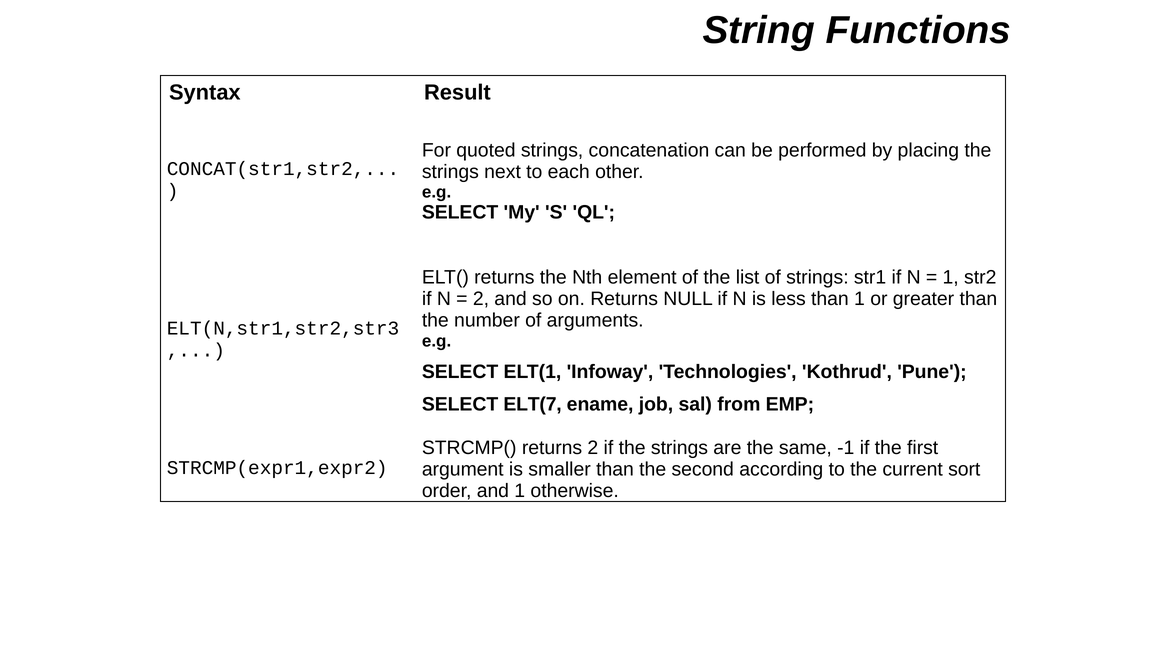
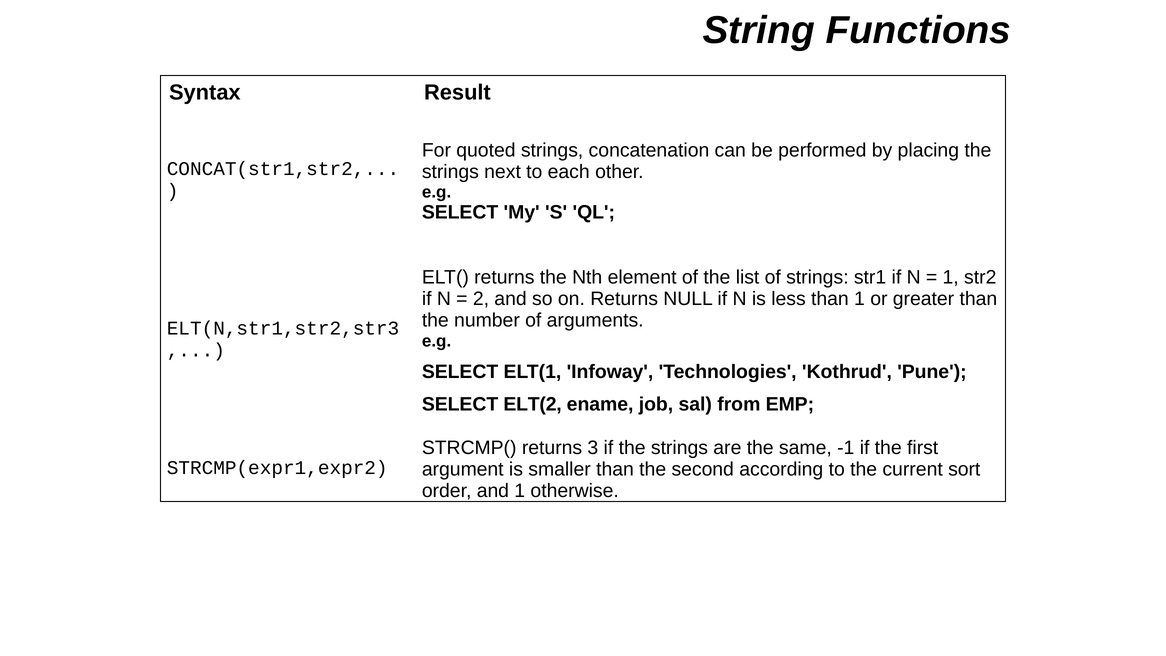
ELT(7: ELT(7 -> ELT(2 (533, 404)
returns 2: 2 -> 3 (593, 448)
